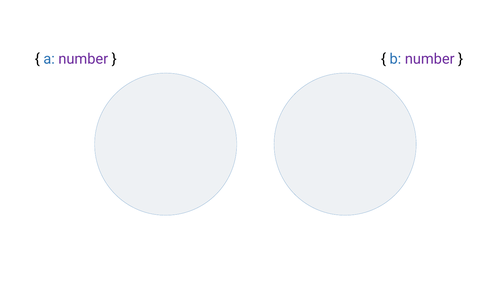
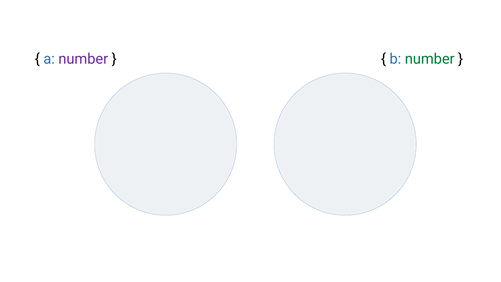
number colour: purple -> green (430, 59)
